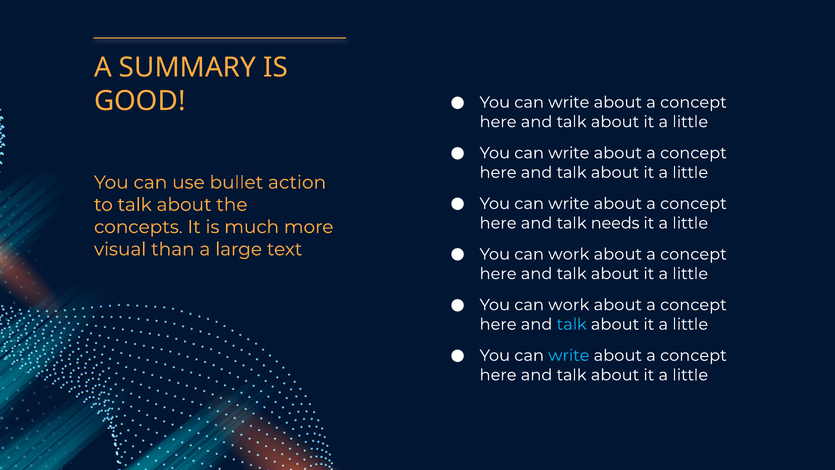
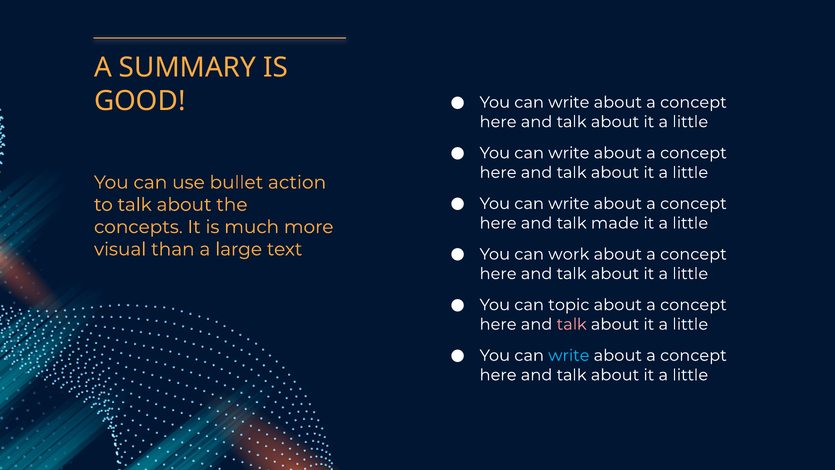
needs: needs -> made (615, 223)
work: work -> topic (569, 305)
talk colour: light blue -> pink (572, 324)
